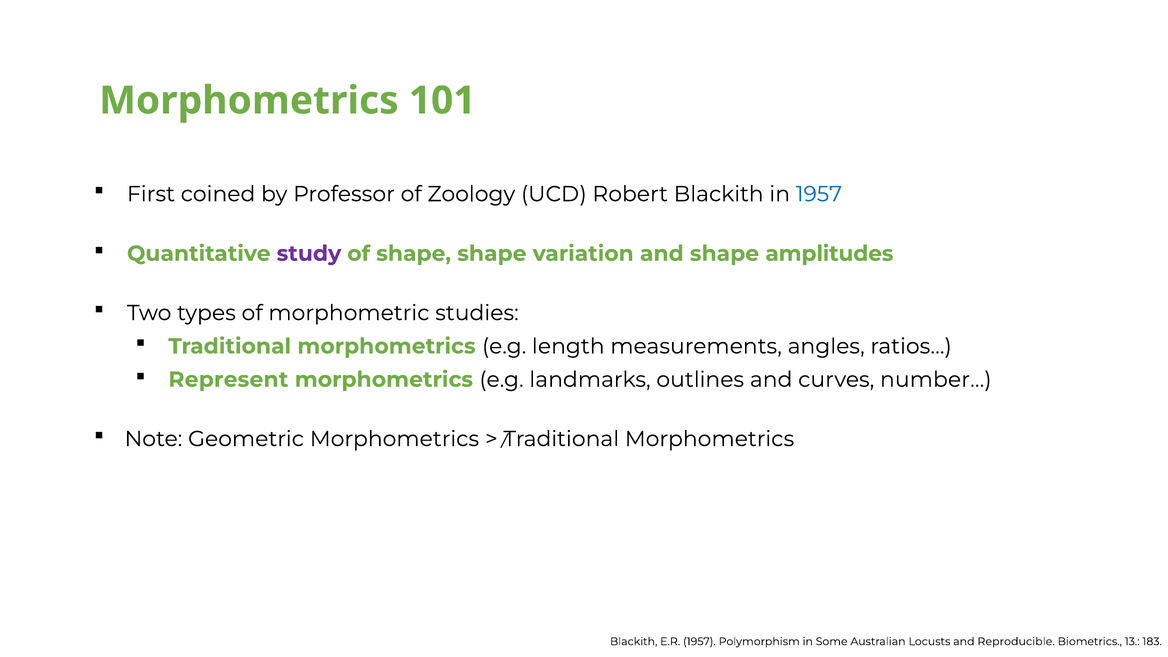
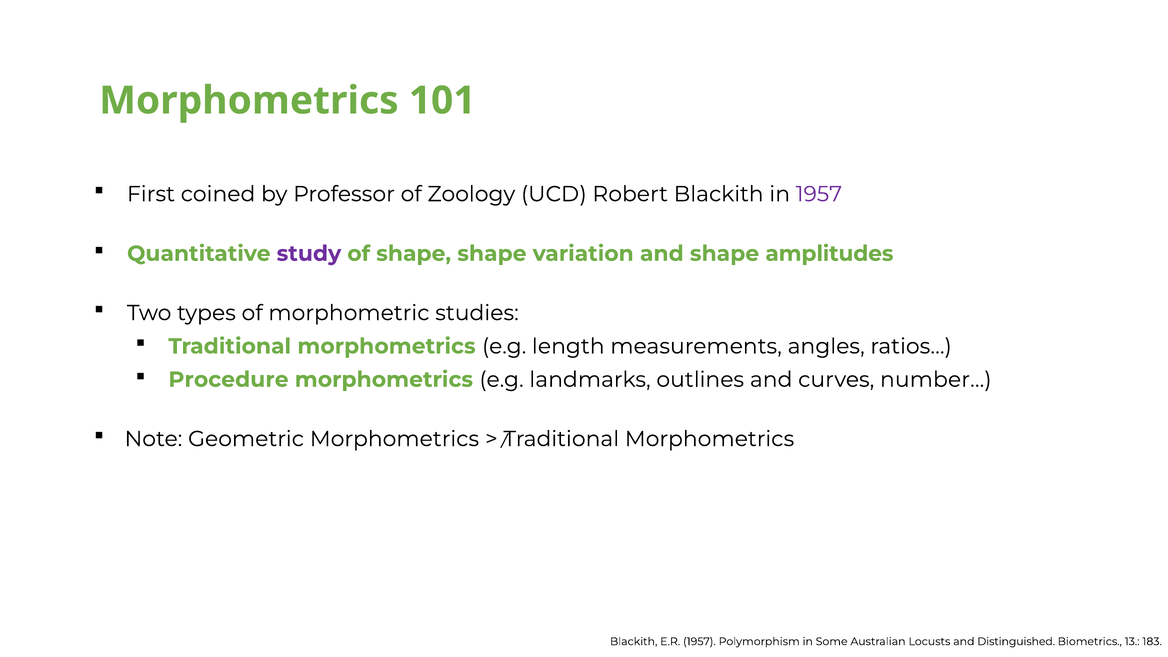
1957 colour: blue -> purple (819, 194)
Represent: Represent -> Procedure (228, 380)
Reproducible: Reproducible -> Distinguished (1016, 642)
